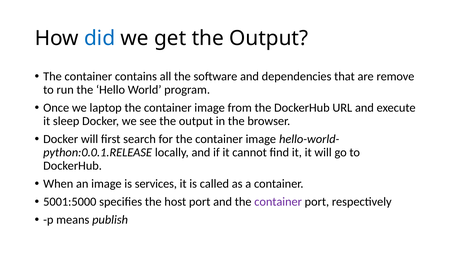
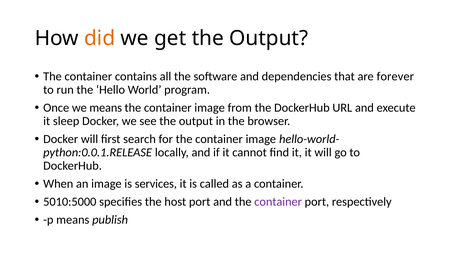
did colour: blue -> orange (100, 38)
remove: remove -> forever (395, 76)
we laptop: laptop -> means (106, 108)
5001:5000: 5001:5000 -> 5010:5000 (70, 202)
